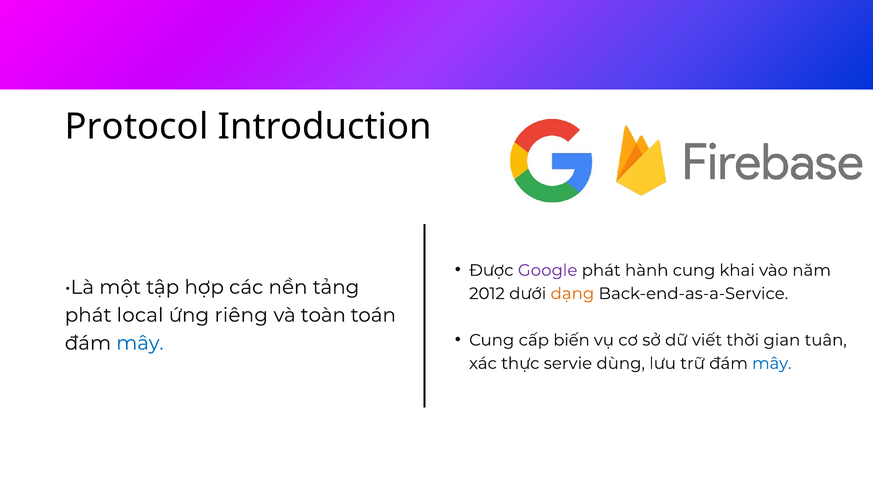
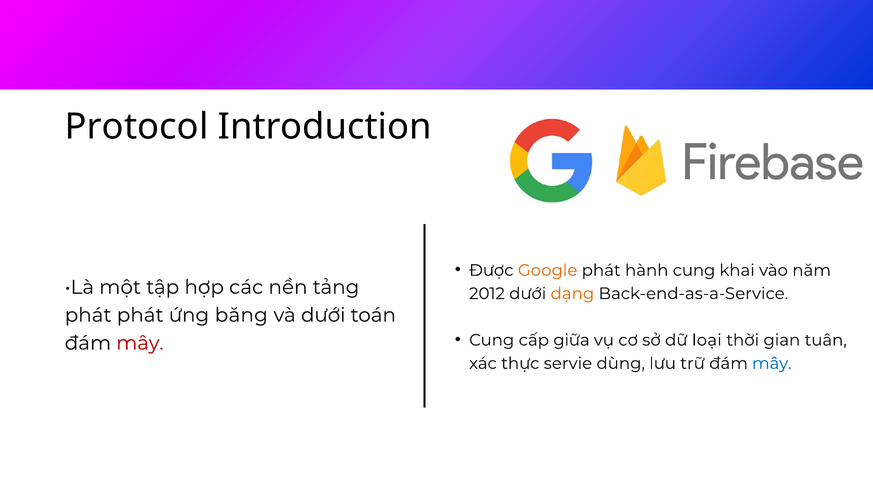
Google colour: purple -> orange (548, 270)
phát local: local -> phát (140, 315)
riêng: riêng -> băng (241, 315)
và toàn: toàn -> dưới (323, 315)
biến: biến -> giữa (571, 340)
viết: viết -> loại (707, 340)
mây colour: blue -> red (140, 343)
